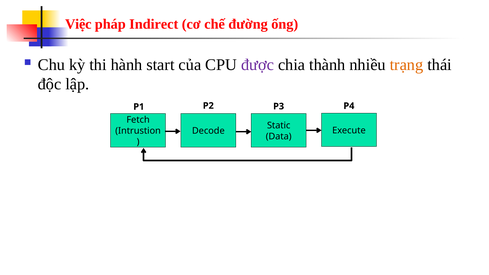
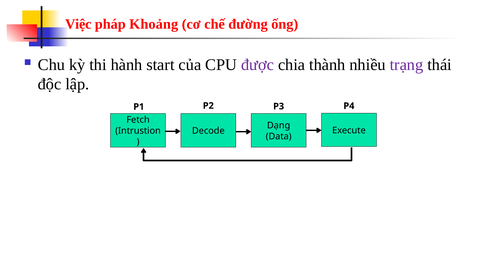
Indirect: Indirect -> Khoảng (154, 24)
trạng colour: orange -> purple (407, 65)
Static: Static -> Dạng (279, 125)
